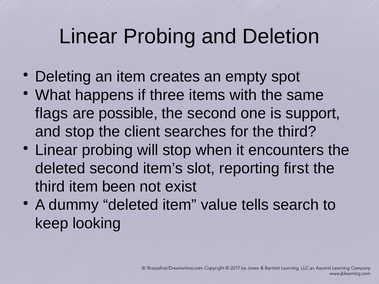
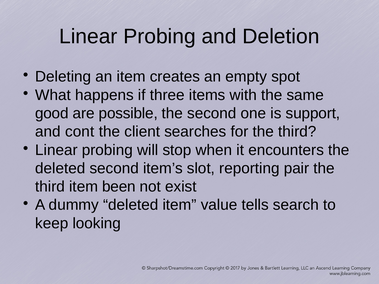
flags: flags -> good (52, 113)
and stop: stop -> cont (80, 132)
first: first -> pair (296, 168)
